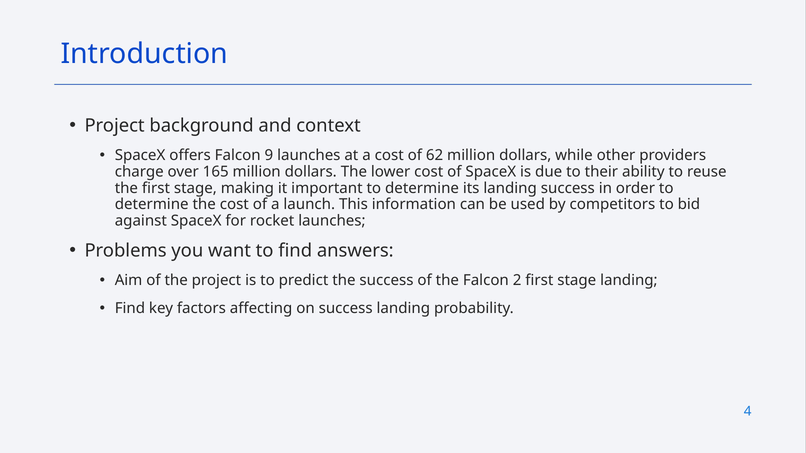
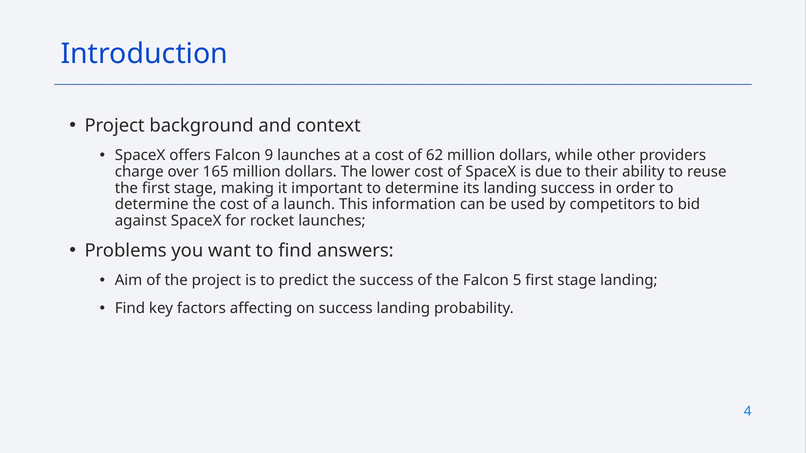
2: 2 -> 5 (517, 281)
